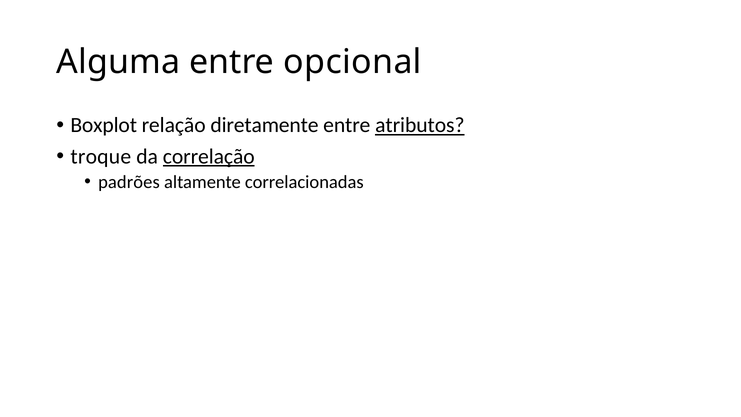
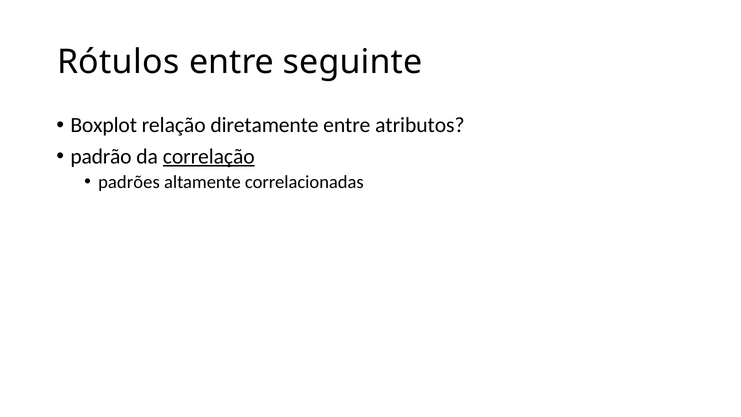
Alguma: Alguma -> Rótulos (118, 62)
opcional: opcional -> seguinte (353, 62)
atributos underline: present -> none (420, 125)
troque: troque -> padrão (101, 156)
